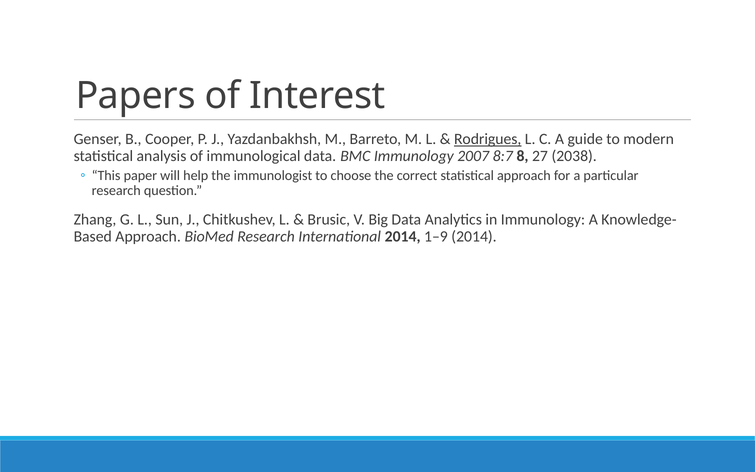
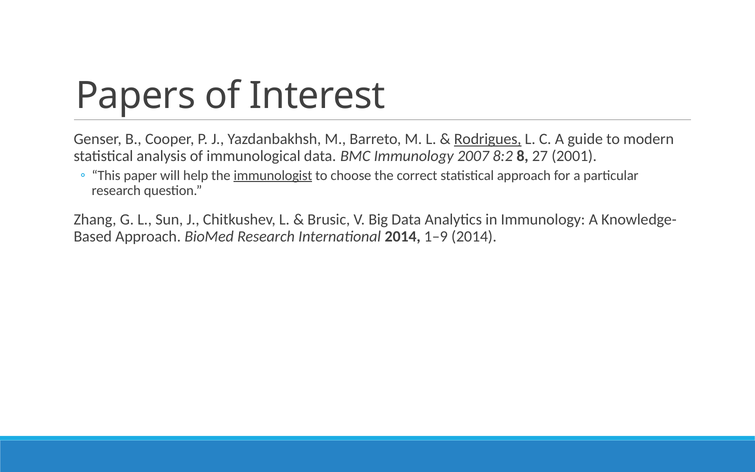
8:7: 8:7 -> 8:2 (503, 156)
2038: 2038 -> 2001 (574, 156)
immunologist underline: none -> present (273, 175)
